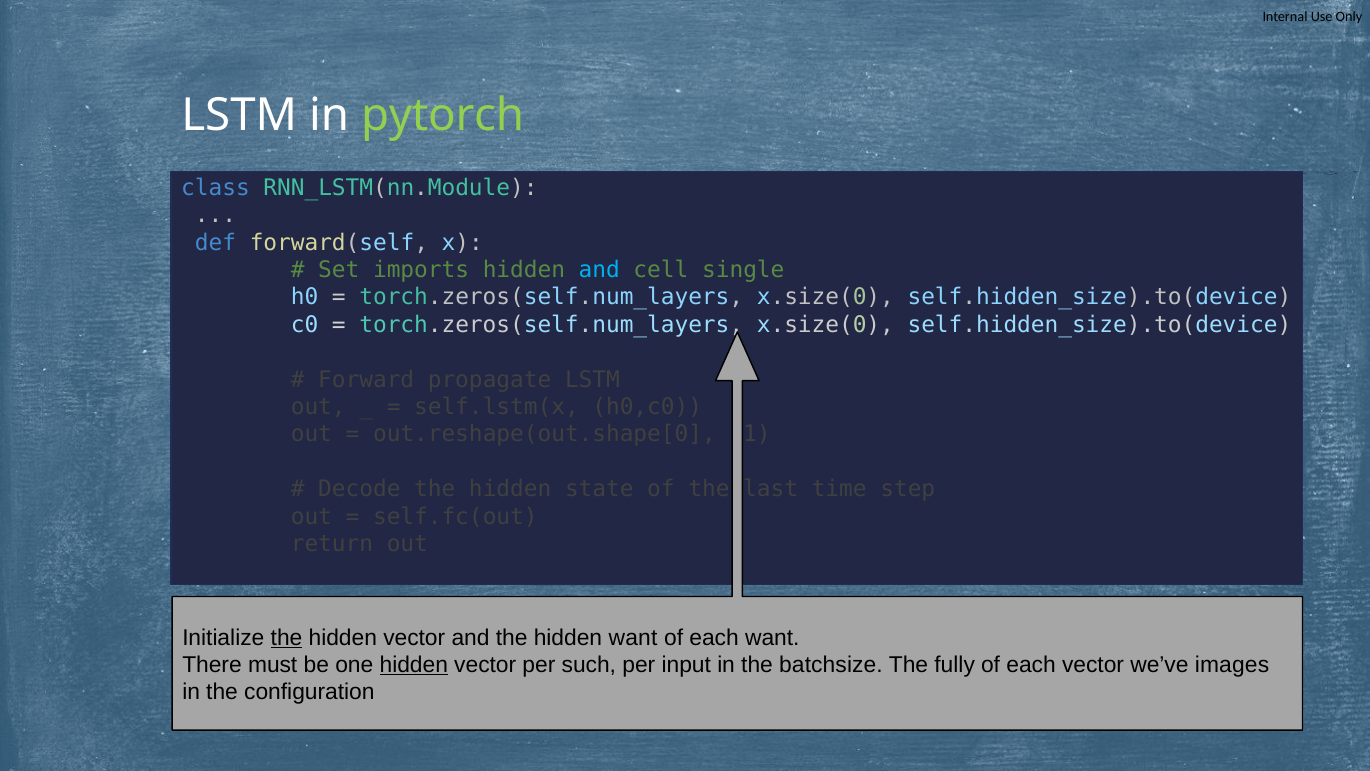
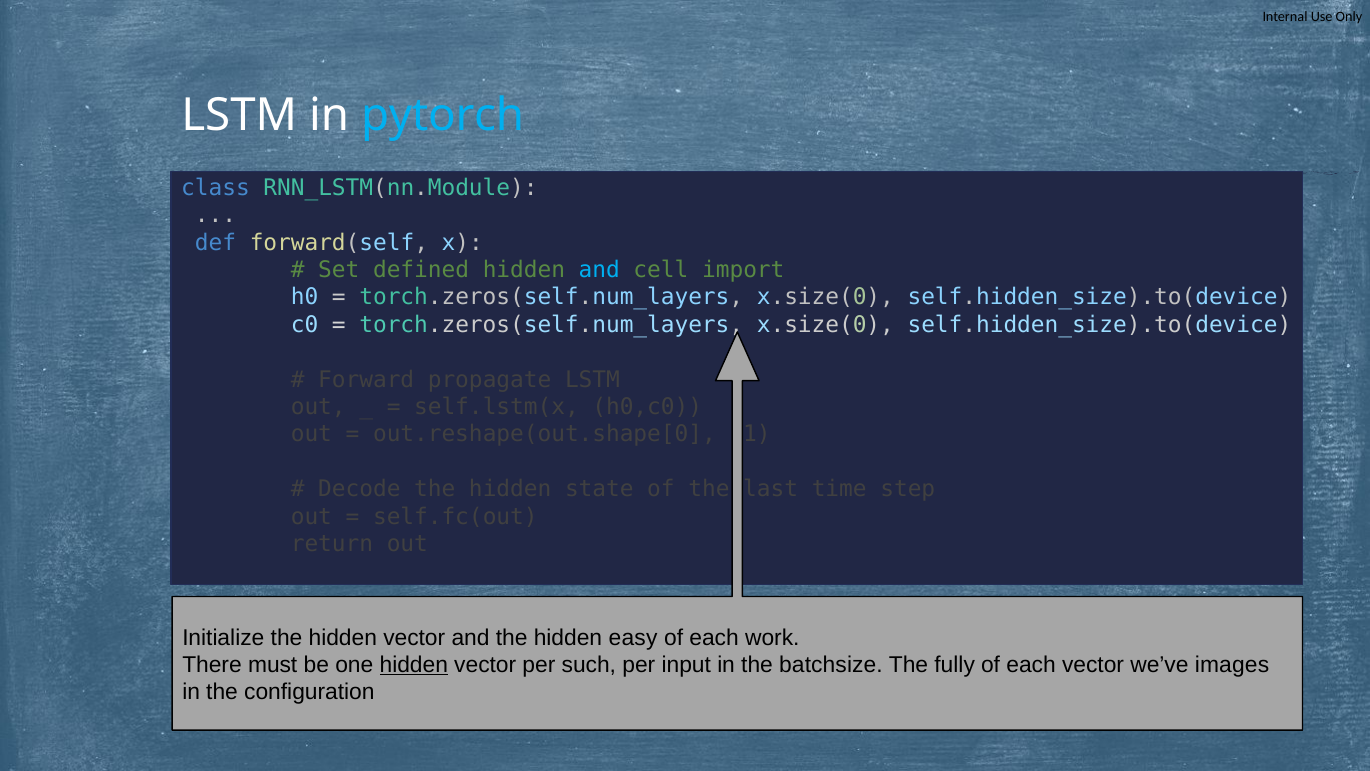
pytorch colour: light green -> light blue (443, 115)
imports: imports -> defined (421, 270)
single: single -> import (743, 270)
the underline: present -> none (287, 637)
hidden want: want -> easy (633, 637)
each want: want -> work (772, 637)
